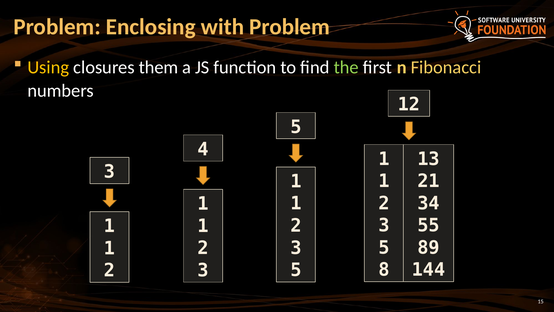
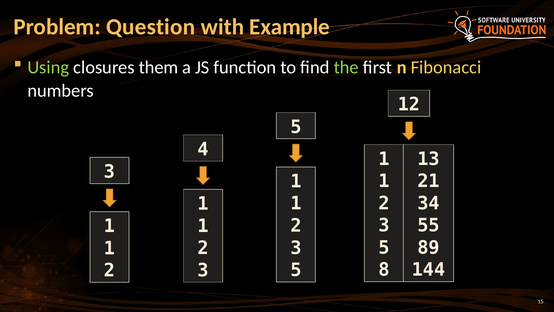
Enclosing: Enclosing -> Question (151, 27)
with Problem: Problem -> Example (290, 27)
Using colour: yellow -> light green (48, 67)
